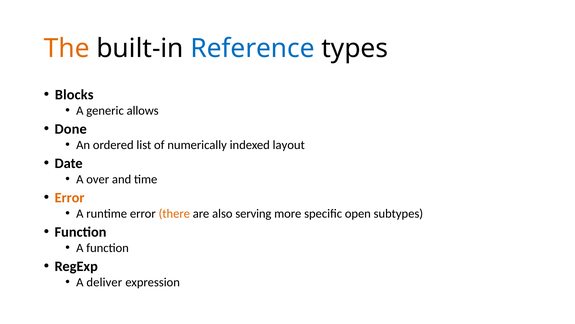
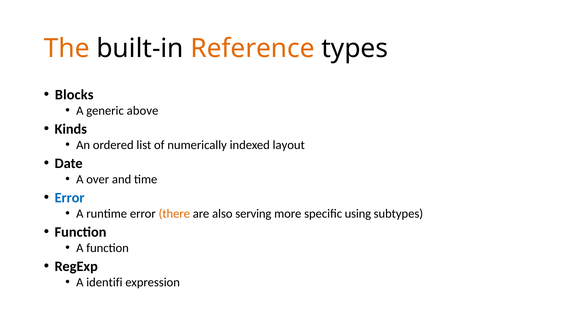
Reference colour: blue -> orange (253, 48)
allows: allows -> above (143, 111)
Done: Done -> Kinds (71, 129)
Error colour: orange -> blue (70, 197)
open: open -> using (358, 213)
deliver: deliver -> identifi (104, 282)
